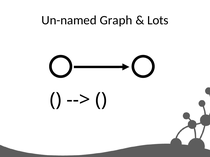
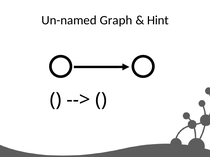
Lots: Lots -> Hint (158, 20)
